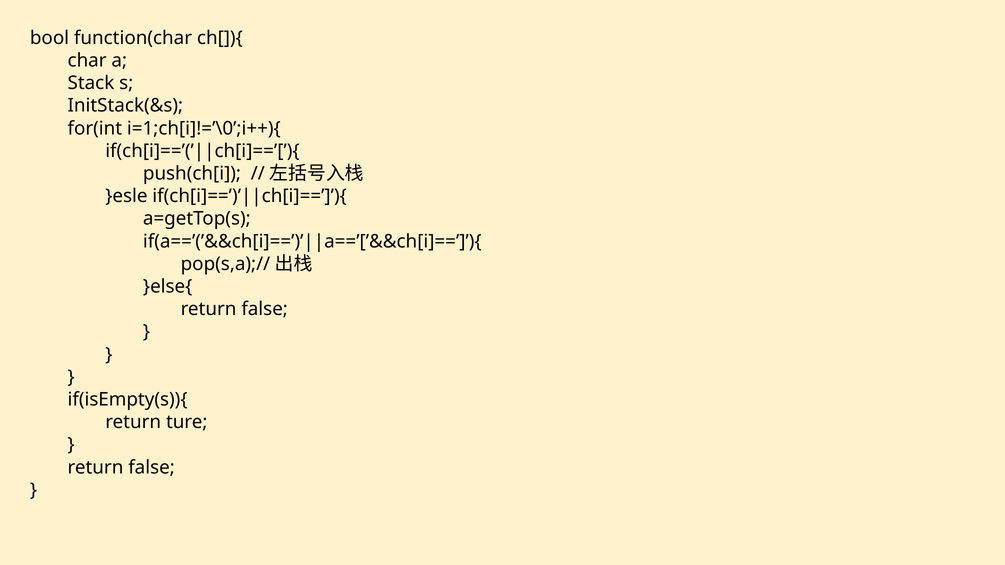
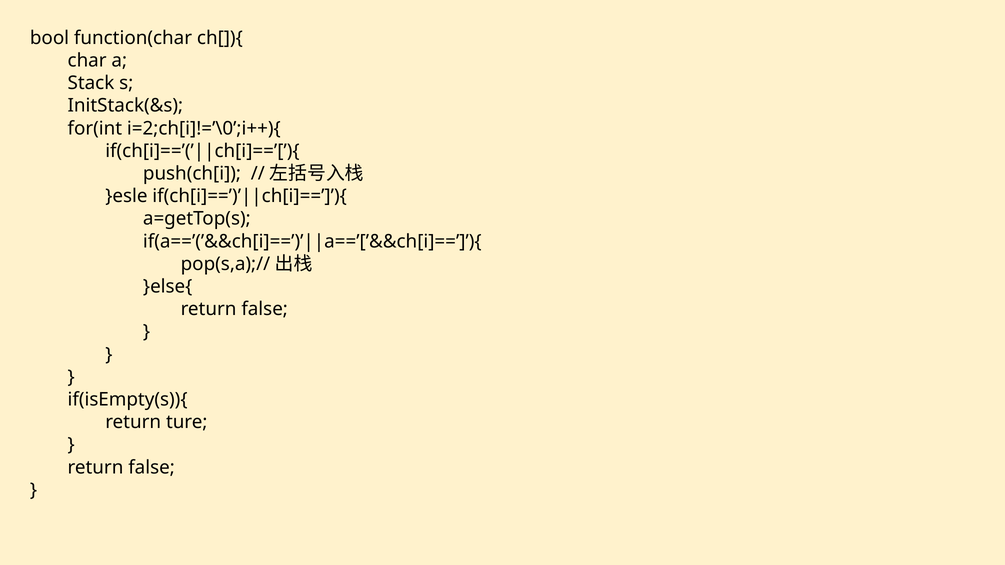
i=1;ch[i]!=’\0’;i++){: i=1;ch[i]!=’\0’;i++){ -> i=2;ch[i]!=’\0’;i++){ (204, 128)
